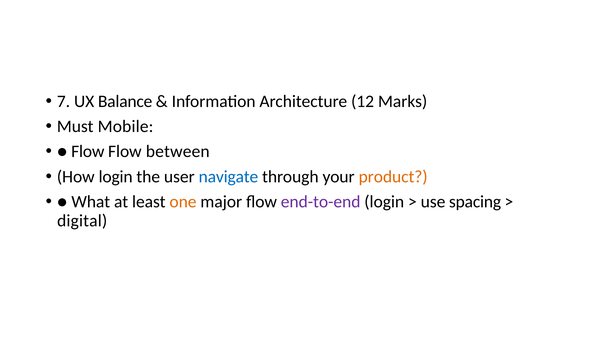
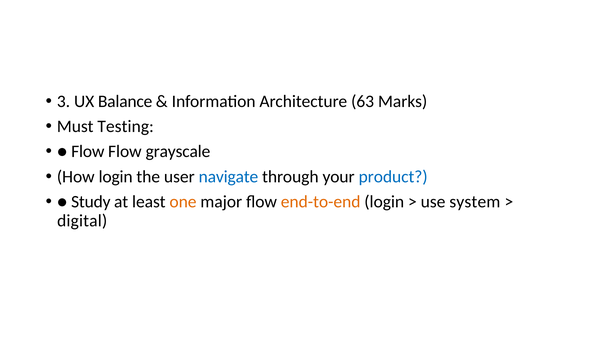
7: 7 -> 3 (64, 101)
12: 12 -> 63 (363, 101)
Mobile: Mobile -> Testing (126, 126)
between: between -> grayscale (178, 152)
product colour: orange -> blue (393, 177)
What: What -> Study (91, 202)
end-to-end colour: purple -> orange (321, 202)
spacing: spacing -> system (475, 202)
